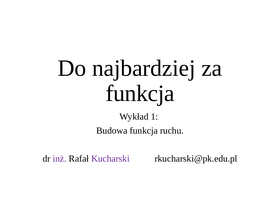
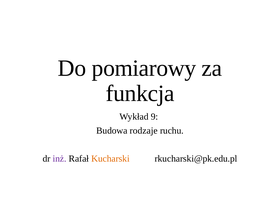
najbardziej: najbardziej -> pomiarowy (144, 68)
1: 1 -> 9 (154, 117)
Budowa funkcja: funkcja -> rodzaje (144, 131)
Kucharski colour: purple -> orange (110, 159)
